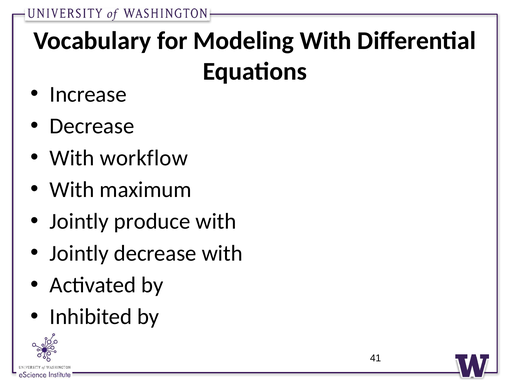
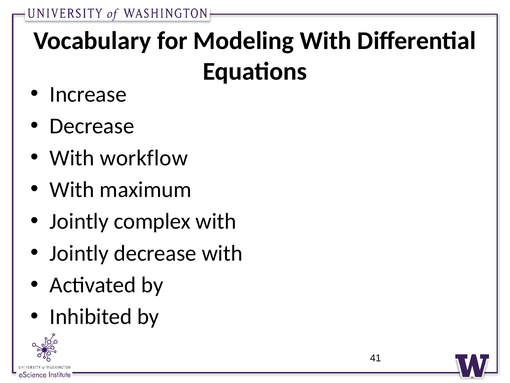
produce: produce -> complex (152, 221)
